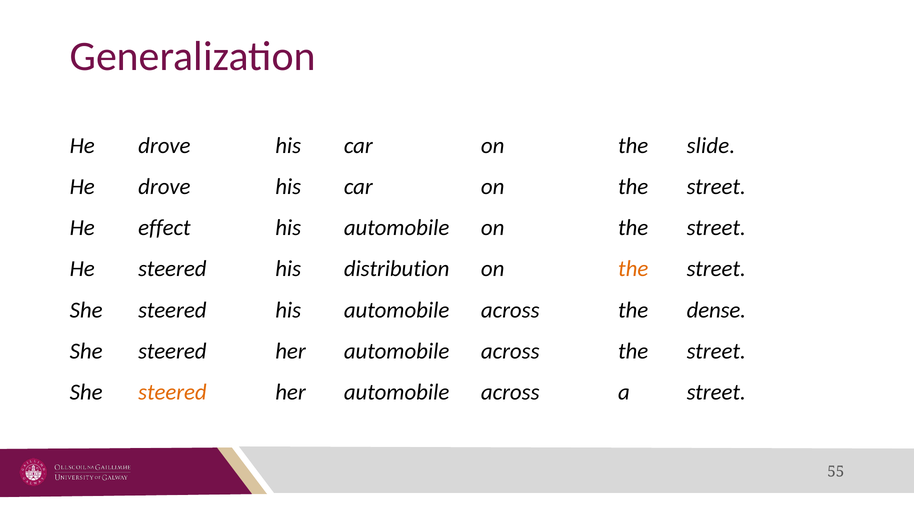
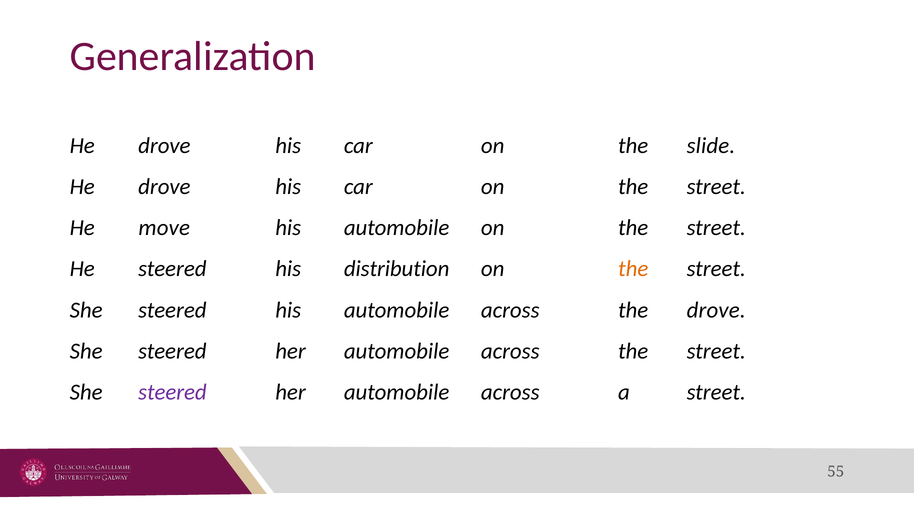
effect: effect -> move (164, 228)
the dense: dense -> drove (716, 310)
steered colour: orange -> purple (172, 392)
